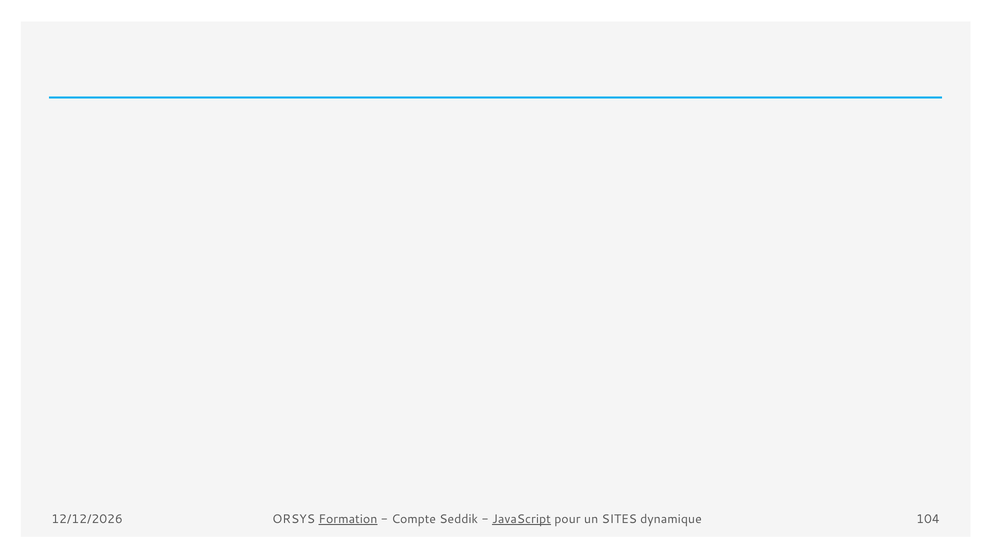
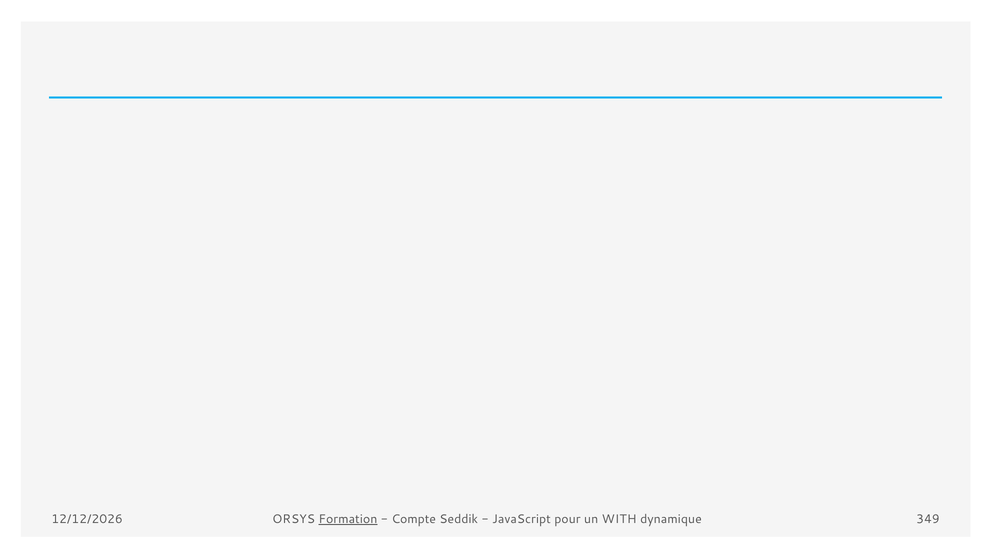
JavaScript underline: present -> none (522, 519)
SITES: SITES -> WITH (619, 519)
104: 104 -> 349 (928, 519)
